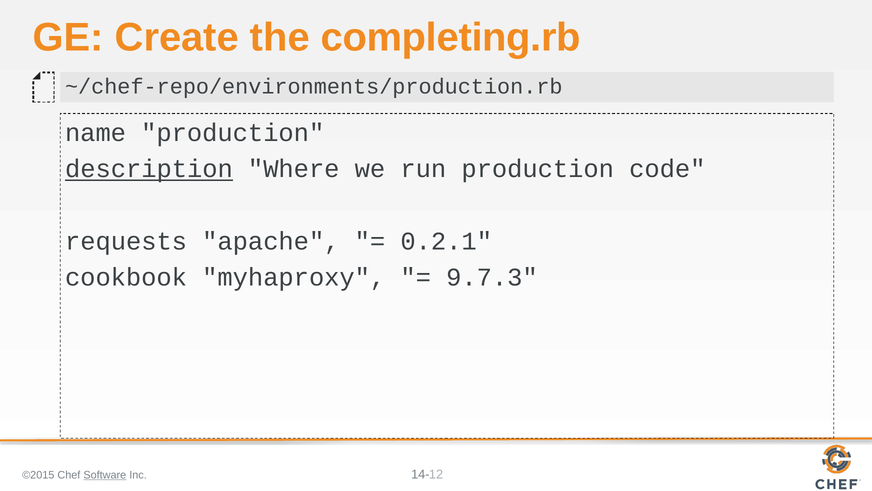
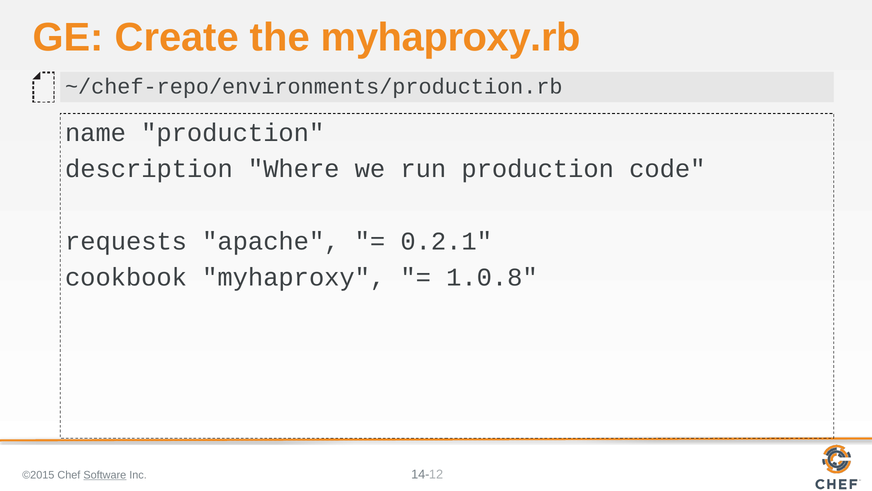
completing.rb: completing.rb -> myhaproxy.rb (451, 38)
description underline: present -> none (149, 169)
9.7.3: 9.7.3 -> 1.0.8 (492, 277)
